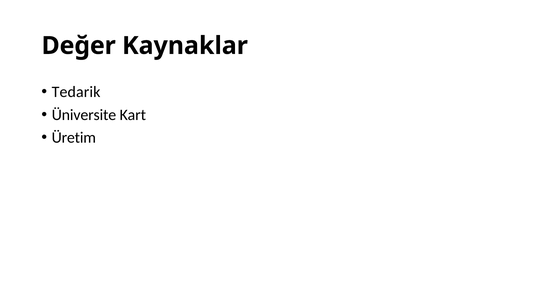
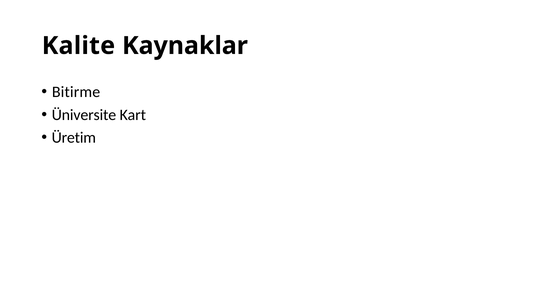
Değer: Değer -> Kalite (78, 46)
Tedarik: Tedarik -> Bitirme (76, 92)
